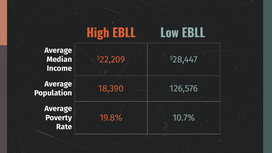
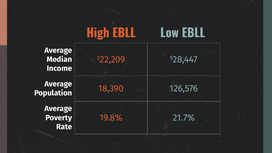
10.7%: 10.7% -> 21.7% (184, 118)
